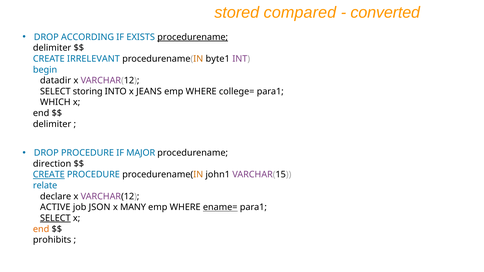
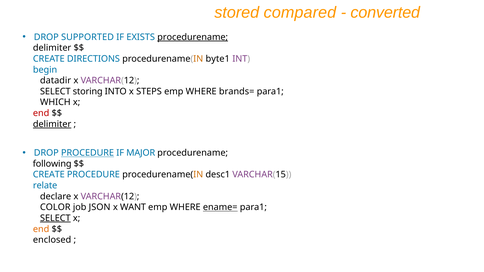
ACCORDING: ACCORDING -> SUPPORTED (87, 37)
IRRELEVANT: IRRELEVANT -> DIRECTIONS (93, 59)
JEANS: JEANS -> STEPS (149, 92)
college=: college= -> brands= (237, 92)
end colour: black -> red (41, 113)
delimiter underline: none -> present (52, 124)
PROCEDURE underline: none -> present (88, 153)
direction: direction -> following (52, 164)
CREATE underline: present -> none (49, 175)
john1: john1 -> desc1 (218, 175)
ACTIVE: ACTIVE -> COLOR (55, 208)
MANY: MANY -> WANT (133, 208)
prohibits: prohibits -> enclosed (52, 240)
